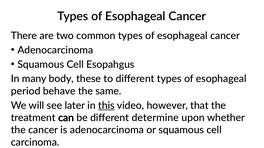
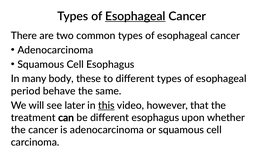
Esophageal underline: none -> present (135, 16)
Cell Esopahgus: Esopahgus -> Esophagus (110, 65)
different determine: determine -> esophagus (155, 118)
